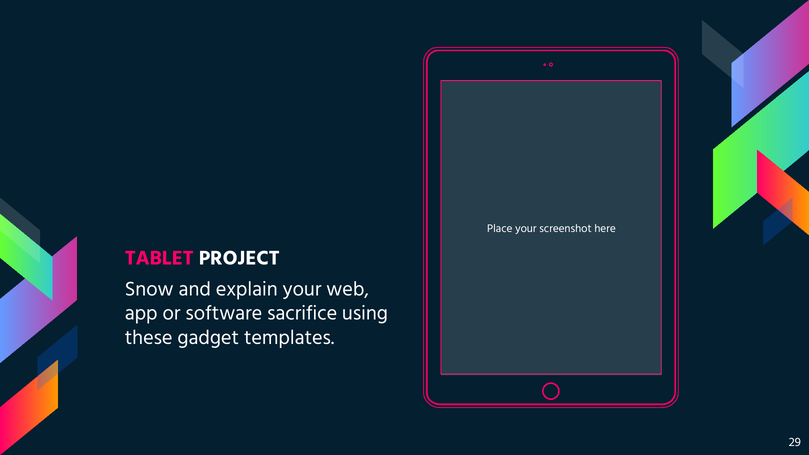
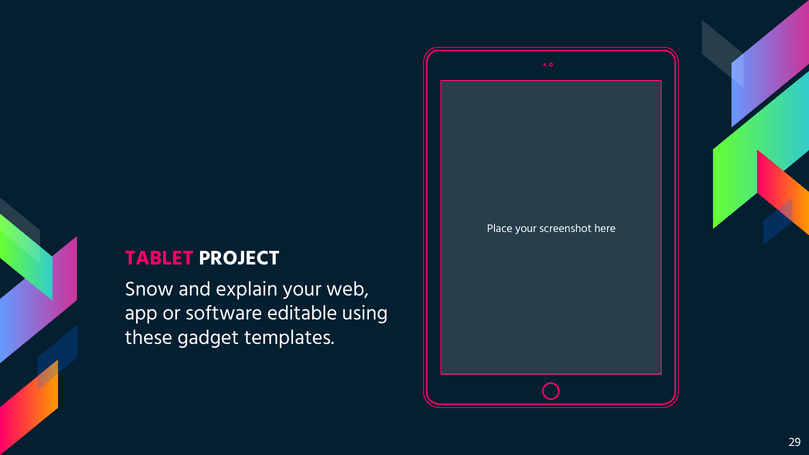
sacrifice: sacrifice -> editable (302, 313)
